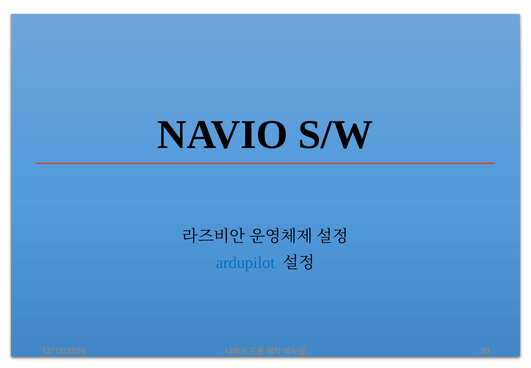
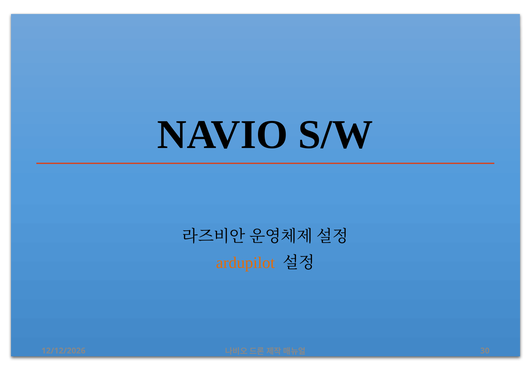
ardupilot colour: blue -> orange (245, 263)
